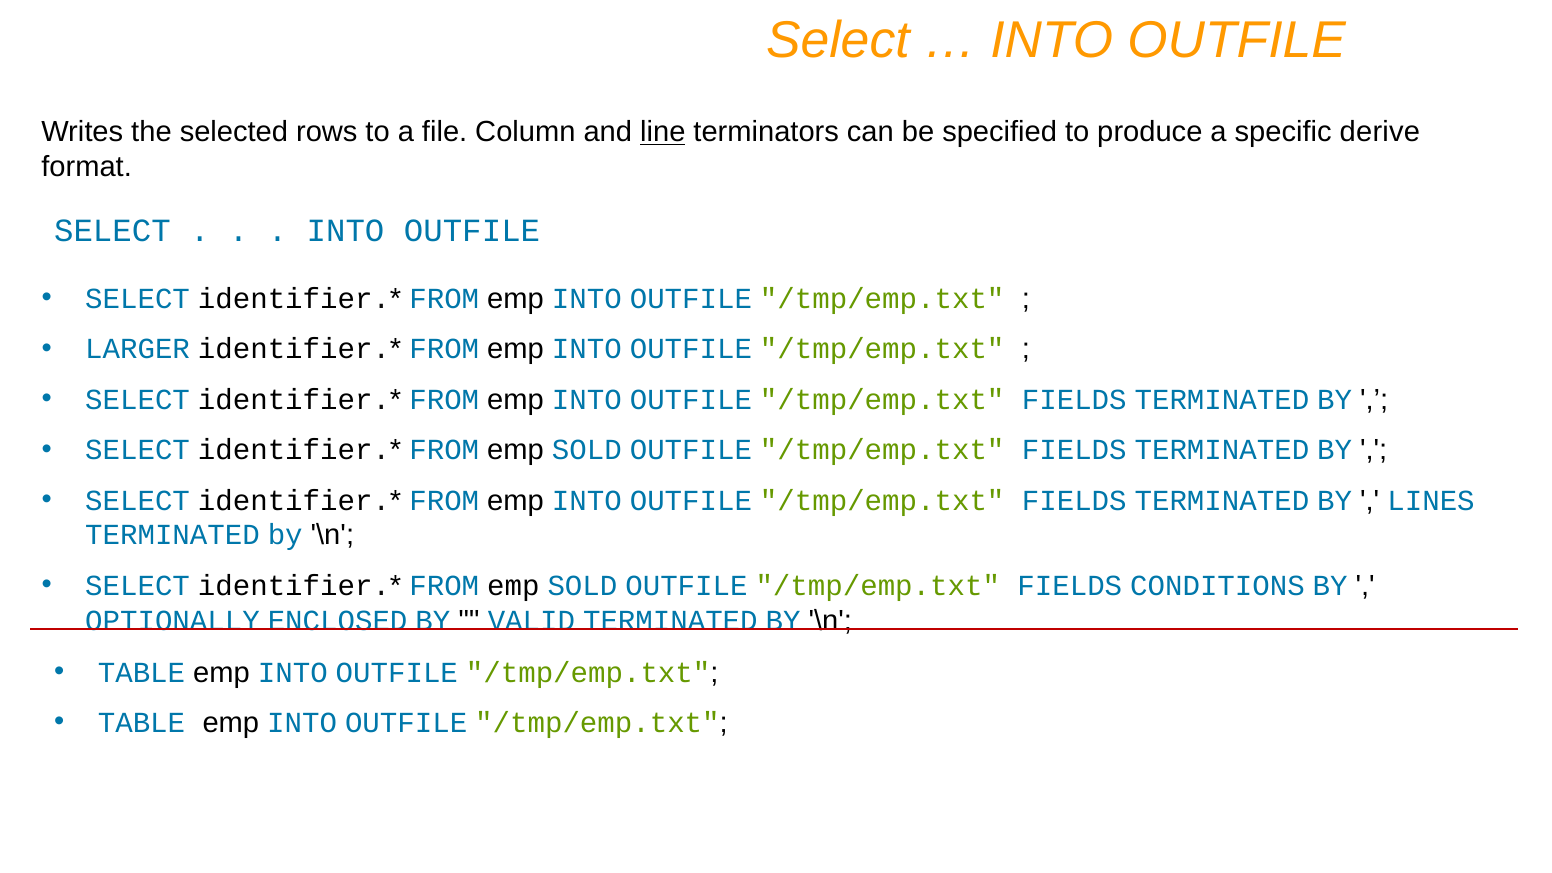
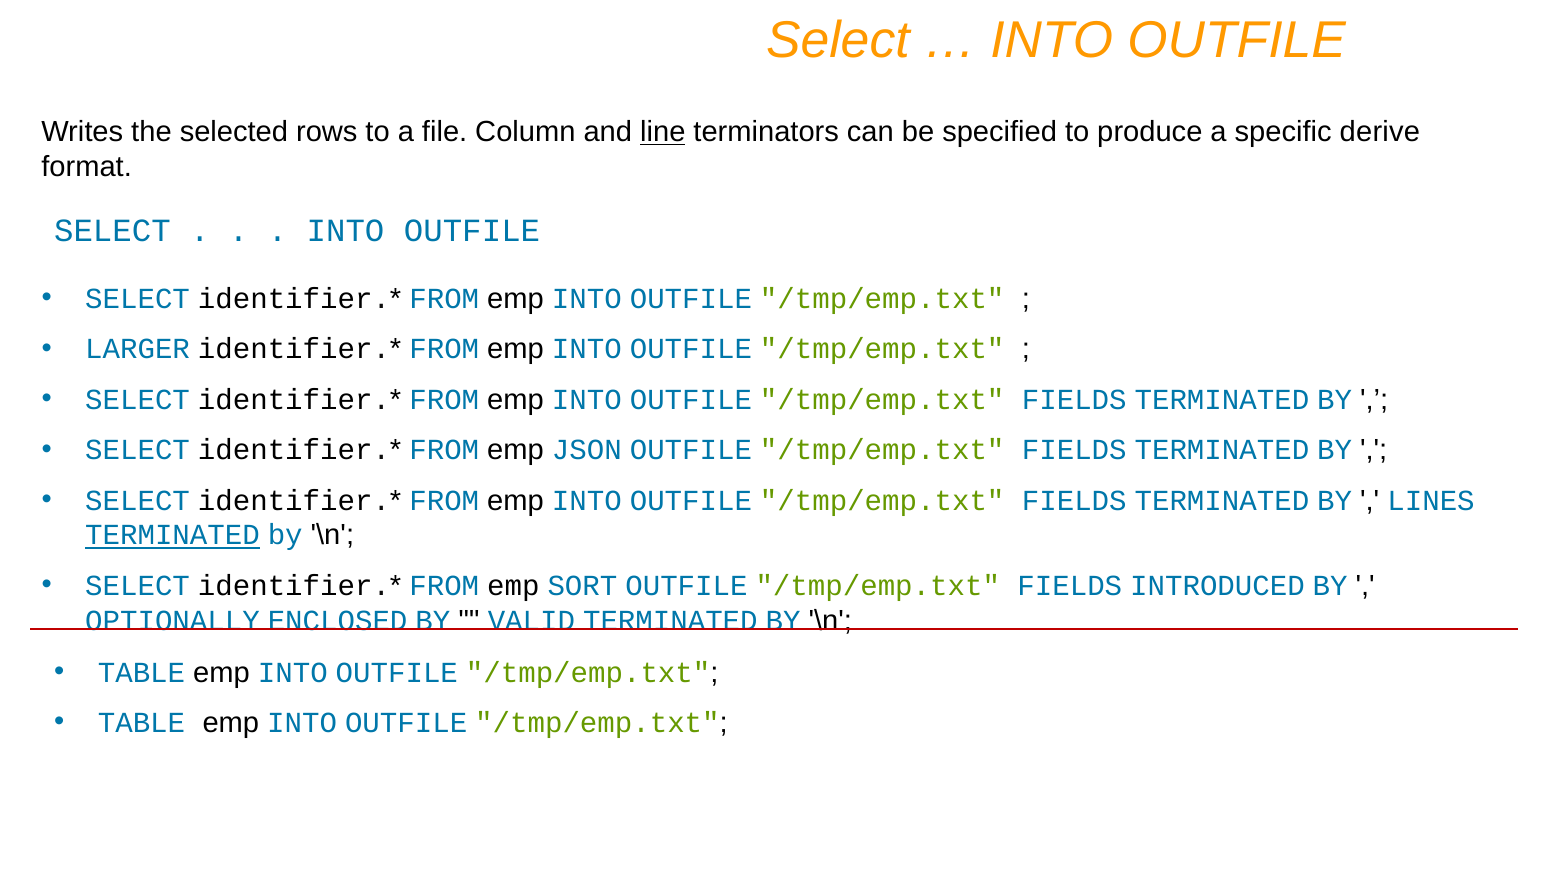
SOLD: SOLD -> JSON (587, 450)
TERMINATED underline: none -> present (172, 535)
SOLD: SOLD -> SORT (582, 586)
CONDITIONS: CONDITIONS -> INTRODUCED (1217, 586)
